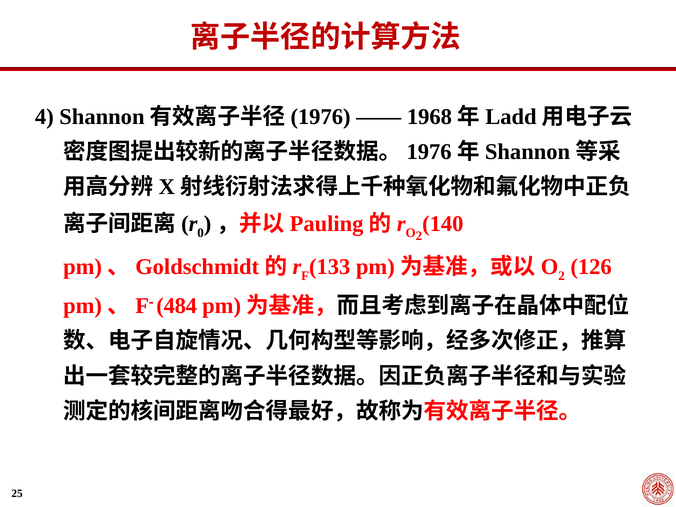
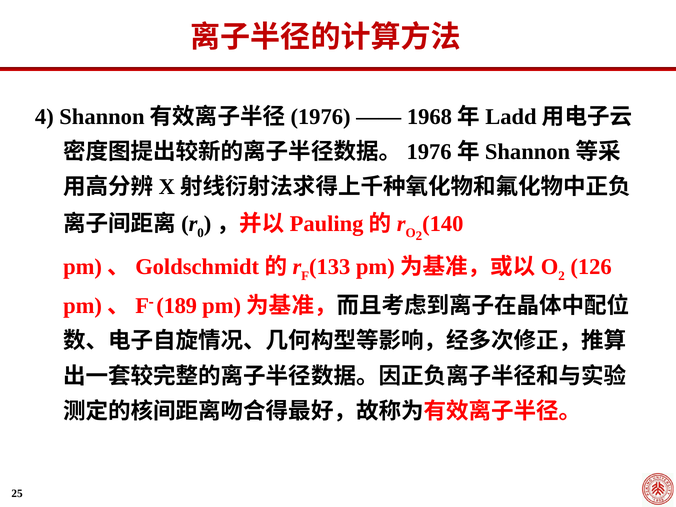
484: 484 -> 189 (177, 306)
